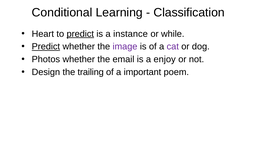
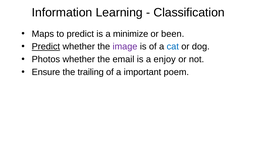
Conditional: Conditional -> Information (62, 13)
Heart: Heart -> Maps (43, 34)
predict underline: present -> none (80, 34)
instance: instance -> minimize (131, 34)
while: while -> been (173, 34)
cat colour: purple -> blue (173, 47)
Design: Design -> Ensure (46, 72)
